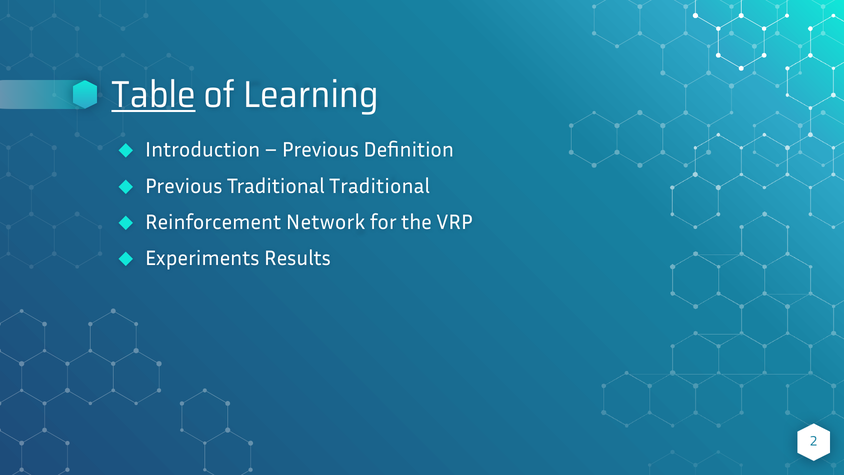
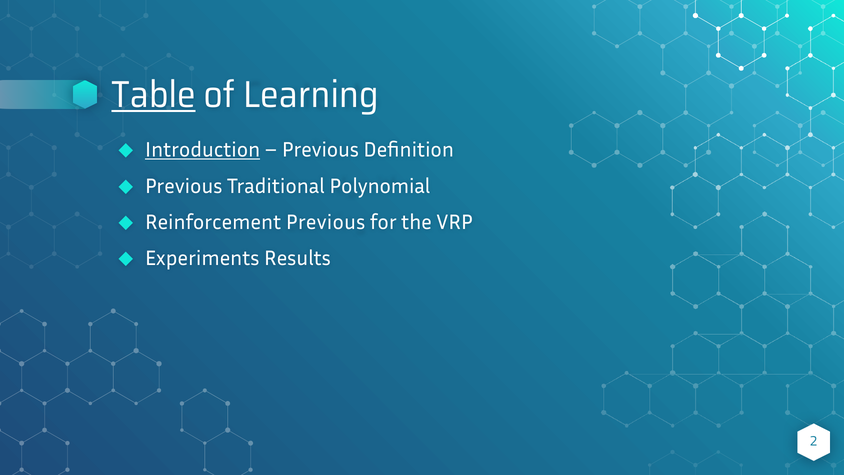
Introduction underline: none -> present (203, 150)
Traditional Traditional: Traditional -> Polynomial (380, 186)
Reinforcement Network: Network -> Previous (326, 222)
